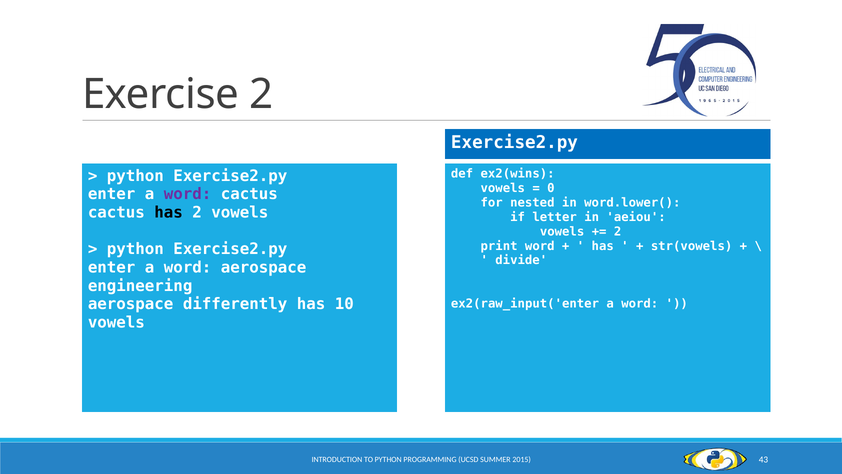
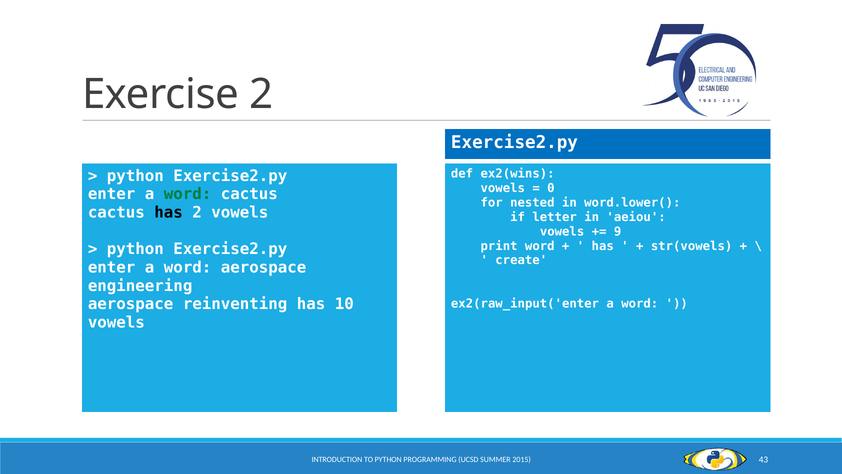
word colour: purple -> green (188, 194)
2: 2 -> 9 (618, 231)
divide: divide -> create (521, 260)
differently: differently -> reinventing (235, 304)
